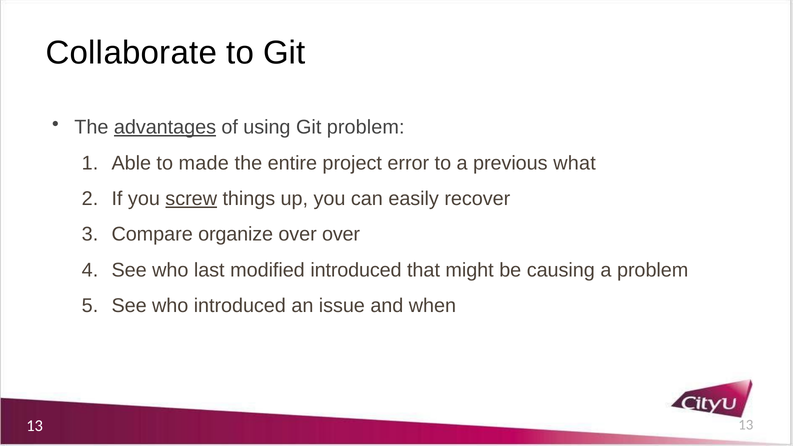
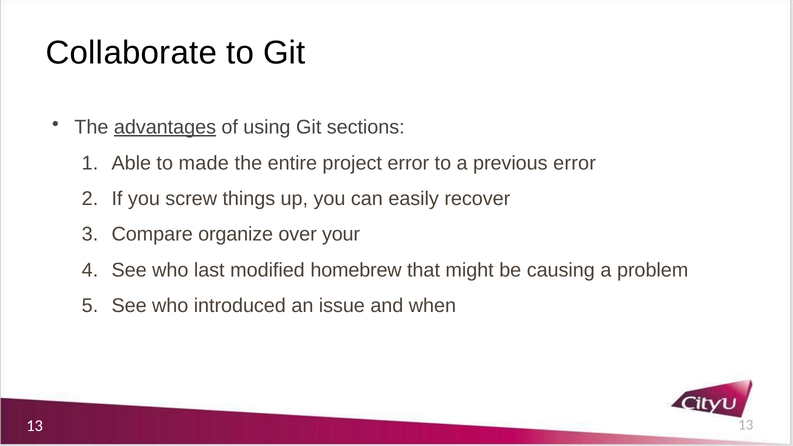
Git problem: problem -> sections (366, 127)
previous what: what -> error (575, 163)
screw underline: present -> none (191, 199)
over over: over -> your (341, 234)
modified introduced: introduced -> homebrew (356, 270)
